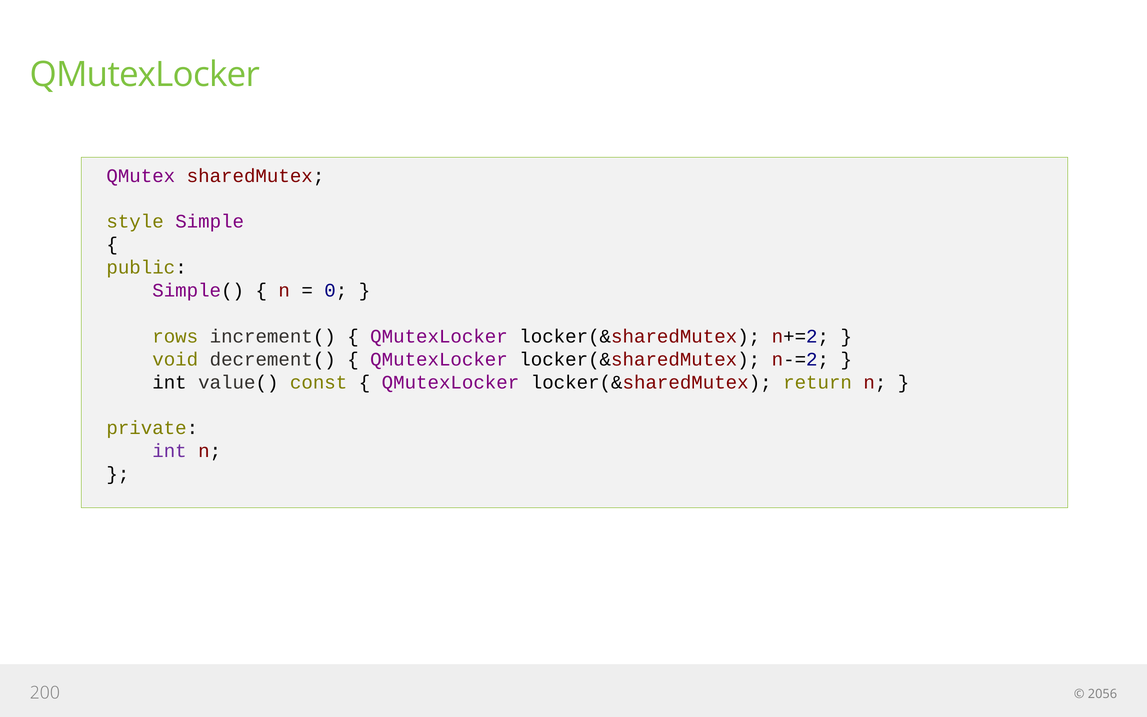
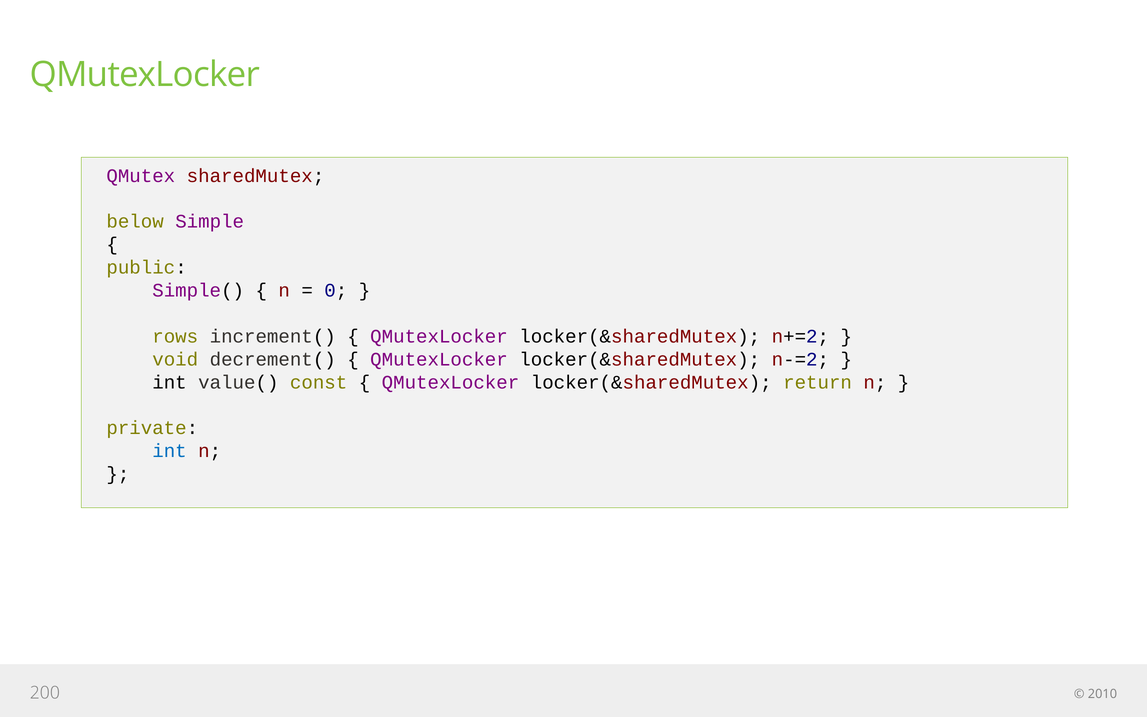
style: style -> below (135, 222)
int colour: purple -> blue (170, 451)
2056: 2056 -> 2010 (1102, 694)
